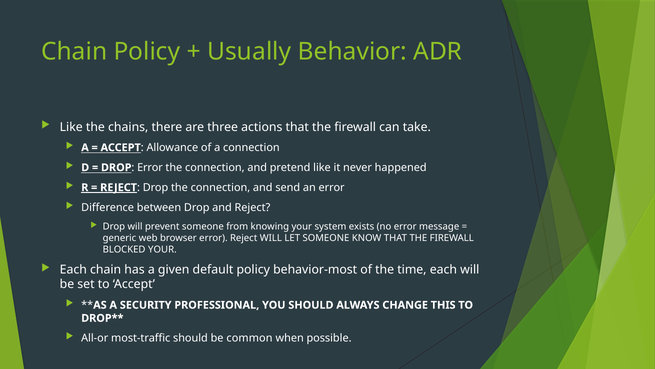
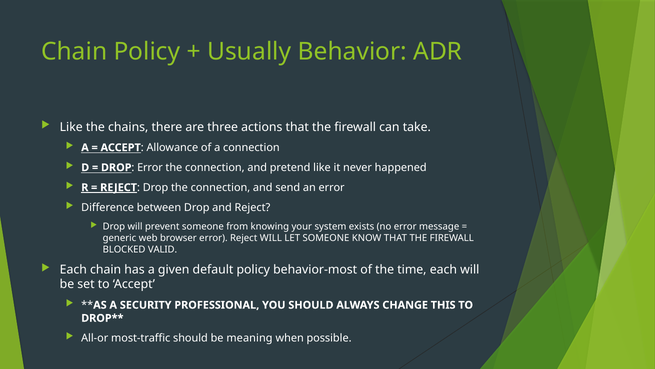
BLOCKED YOUR: YOUR -> VALID (162, 249)
common: common -> meaning (249, 338)
